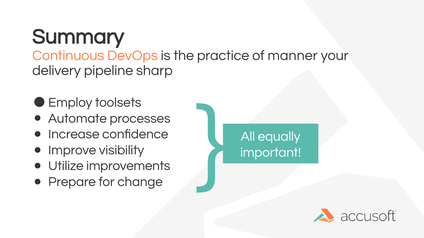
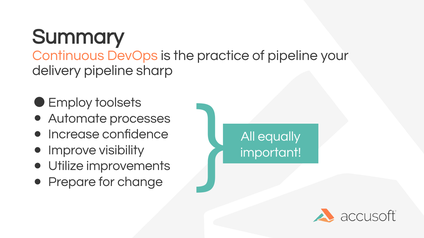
of manner: manner -> pipeline (293, 56)
